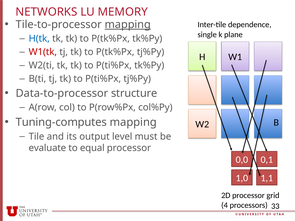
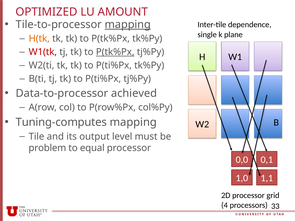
NETWORKS: NETWORKS -> OPTIMIZED (46, 12)
MEMORY: MEMORY -> AMOUNT (123, 12)
H(tk colour: blue -> orange (39, 39)
P(tk%Px underline: none -> present (115, 52)
structure: structure -> achieved (134, 93)
evaluate: evaluate -> problem (47, 148)
